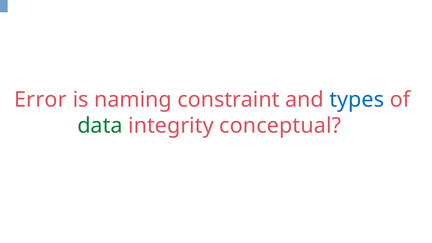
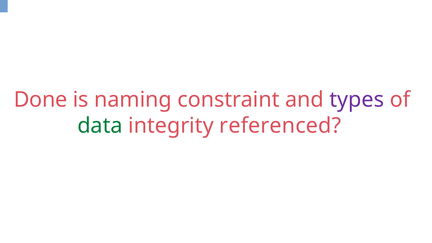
Error: Error -> Done (41, 100)
types colour: blue -> purple (357, 100)
conceptual: conceptual -> referenced (280, 126)
